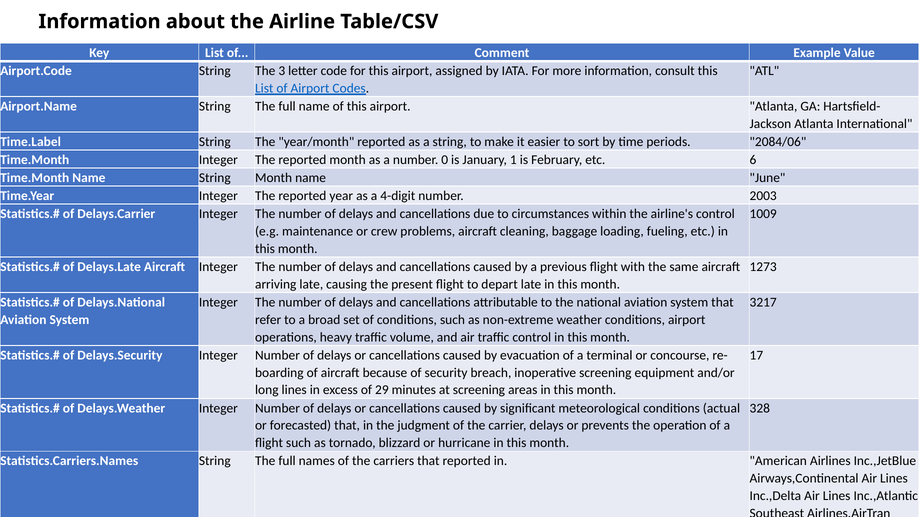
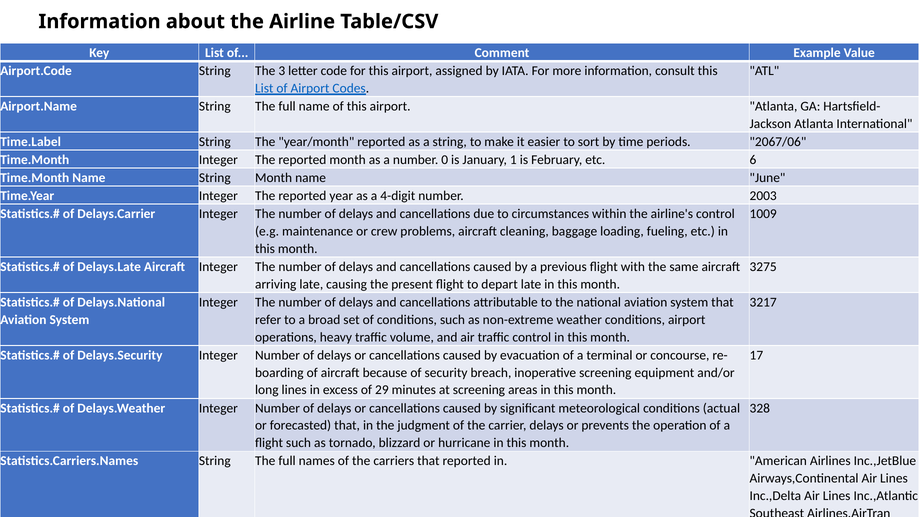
2084/06: 2084/06 -> 2067/06 (778, 142)
1273: 1273 -> 3275 (763, 267)
